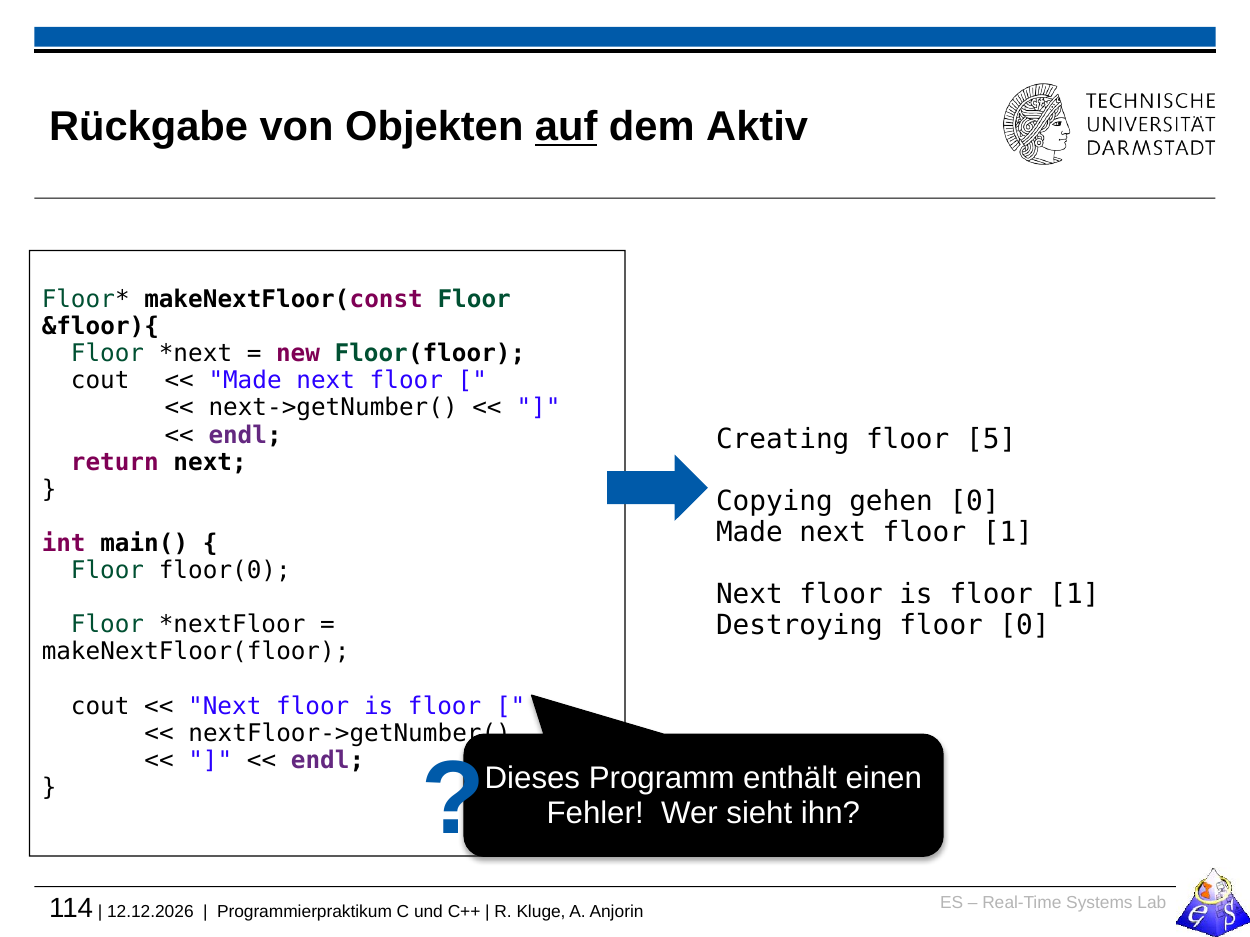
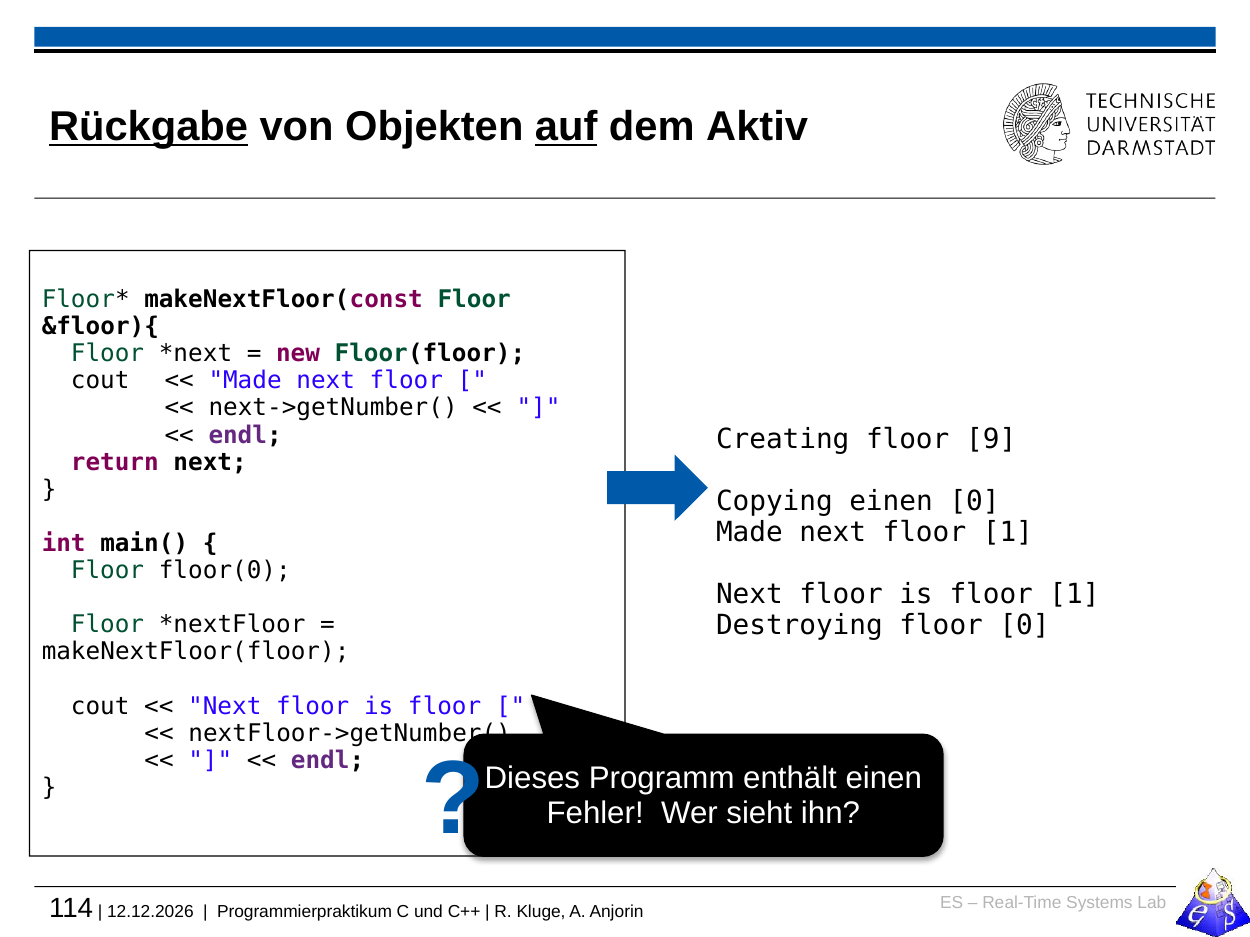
Rückgabe underline: none -> present (149, 127)
5: 5 -> 9 (991, 440)
Copying gehen: gehen -> einen (891, 501)
